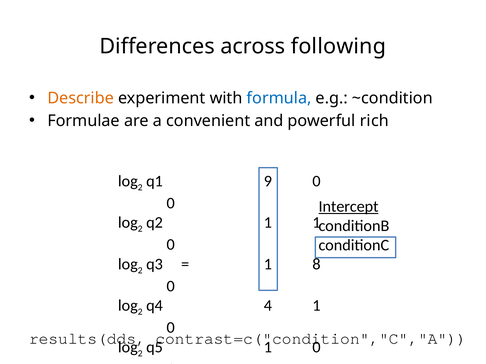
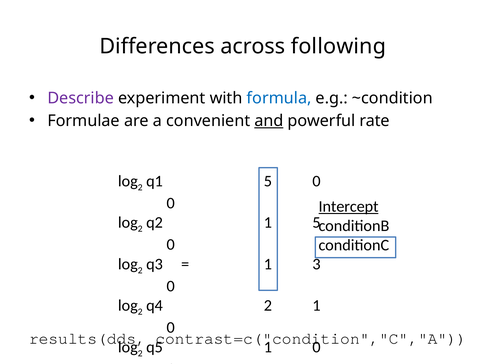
Describe colour: orange -> purple (81, 98)
and underline: none -> present (269, 121)
rich: rich -> rate (375, 121)
q1 9: 9 -> 5 (268, 181)
1 1: 1 -> 5 (316, 223)
8: 8 -> 3 (316, 264)
q4 4: 4 -> 2 (268, 306)
